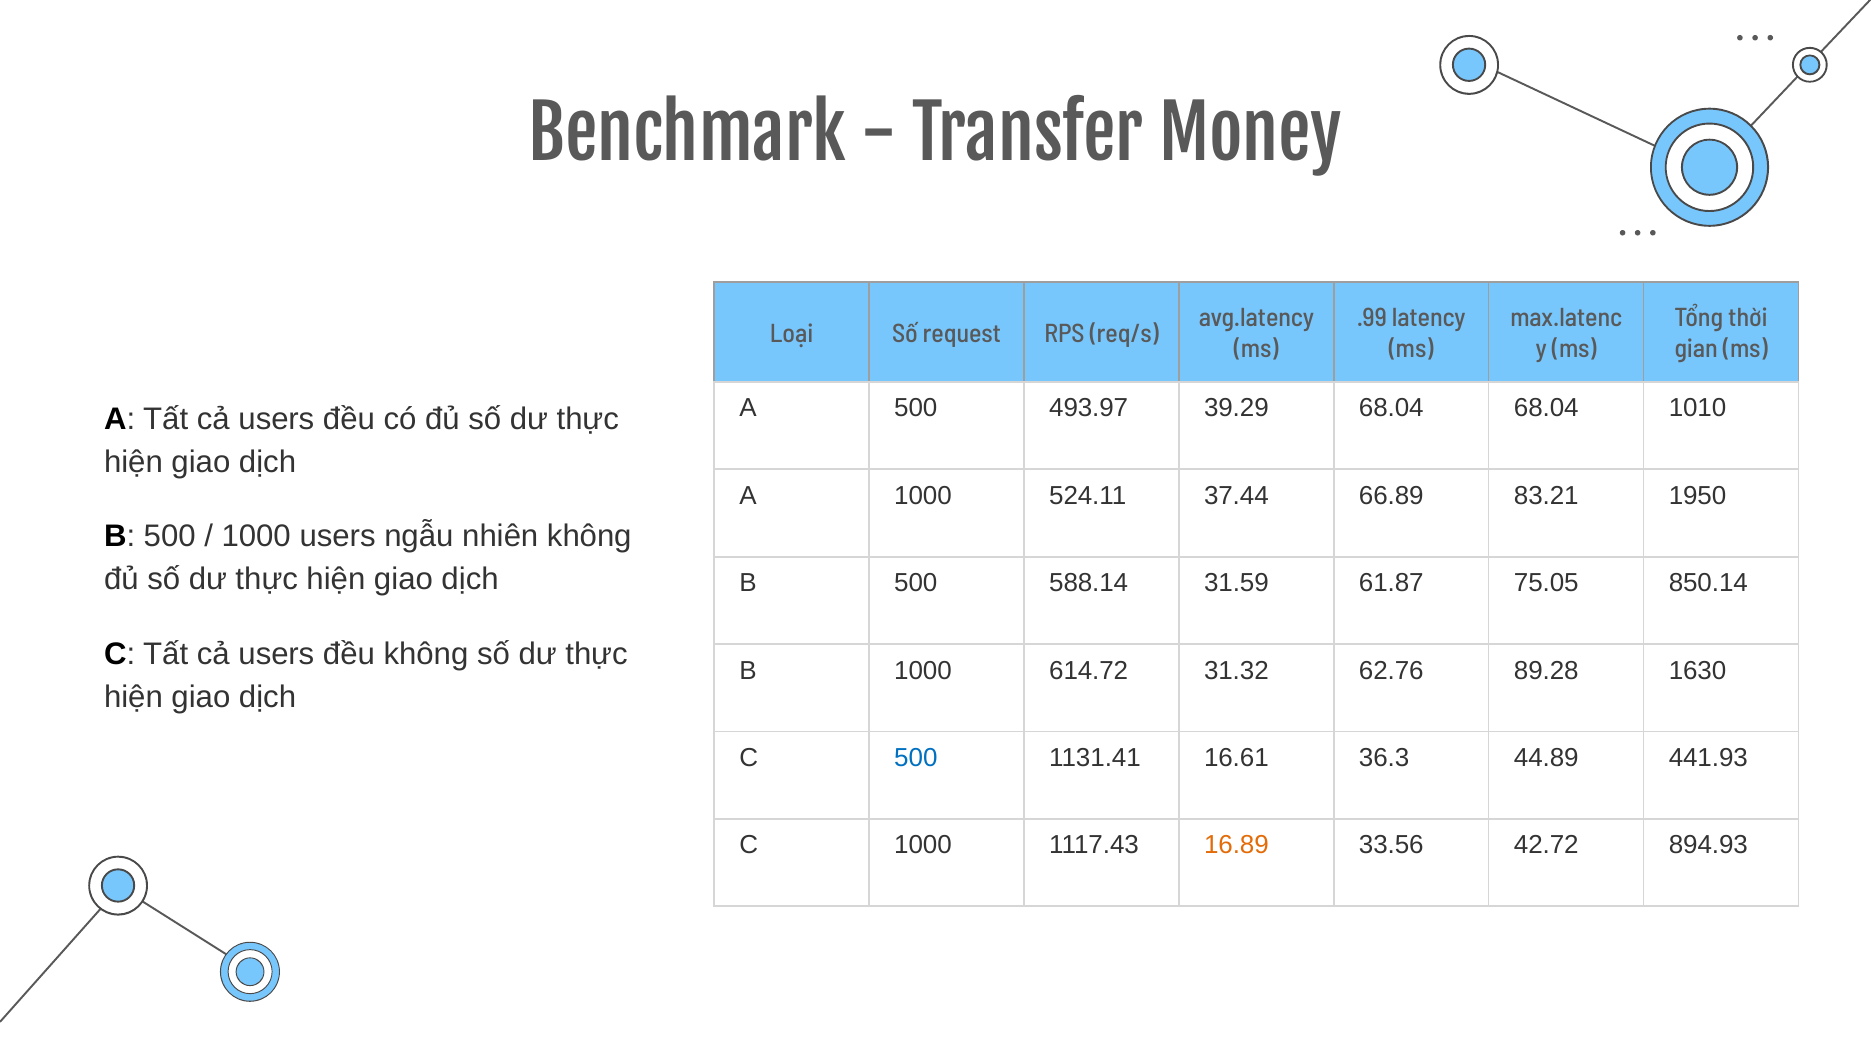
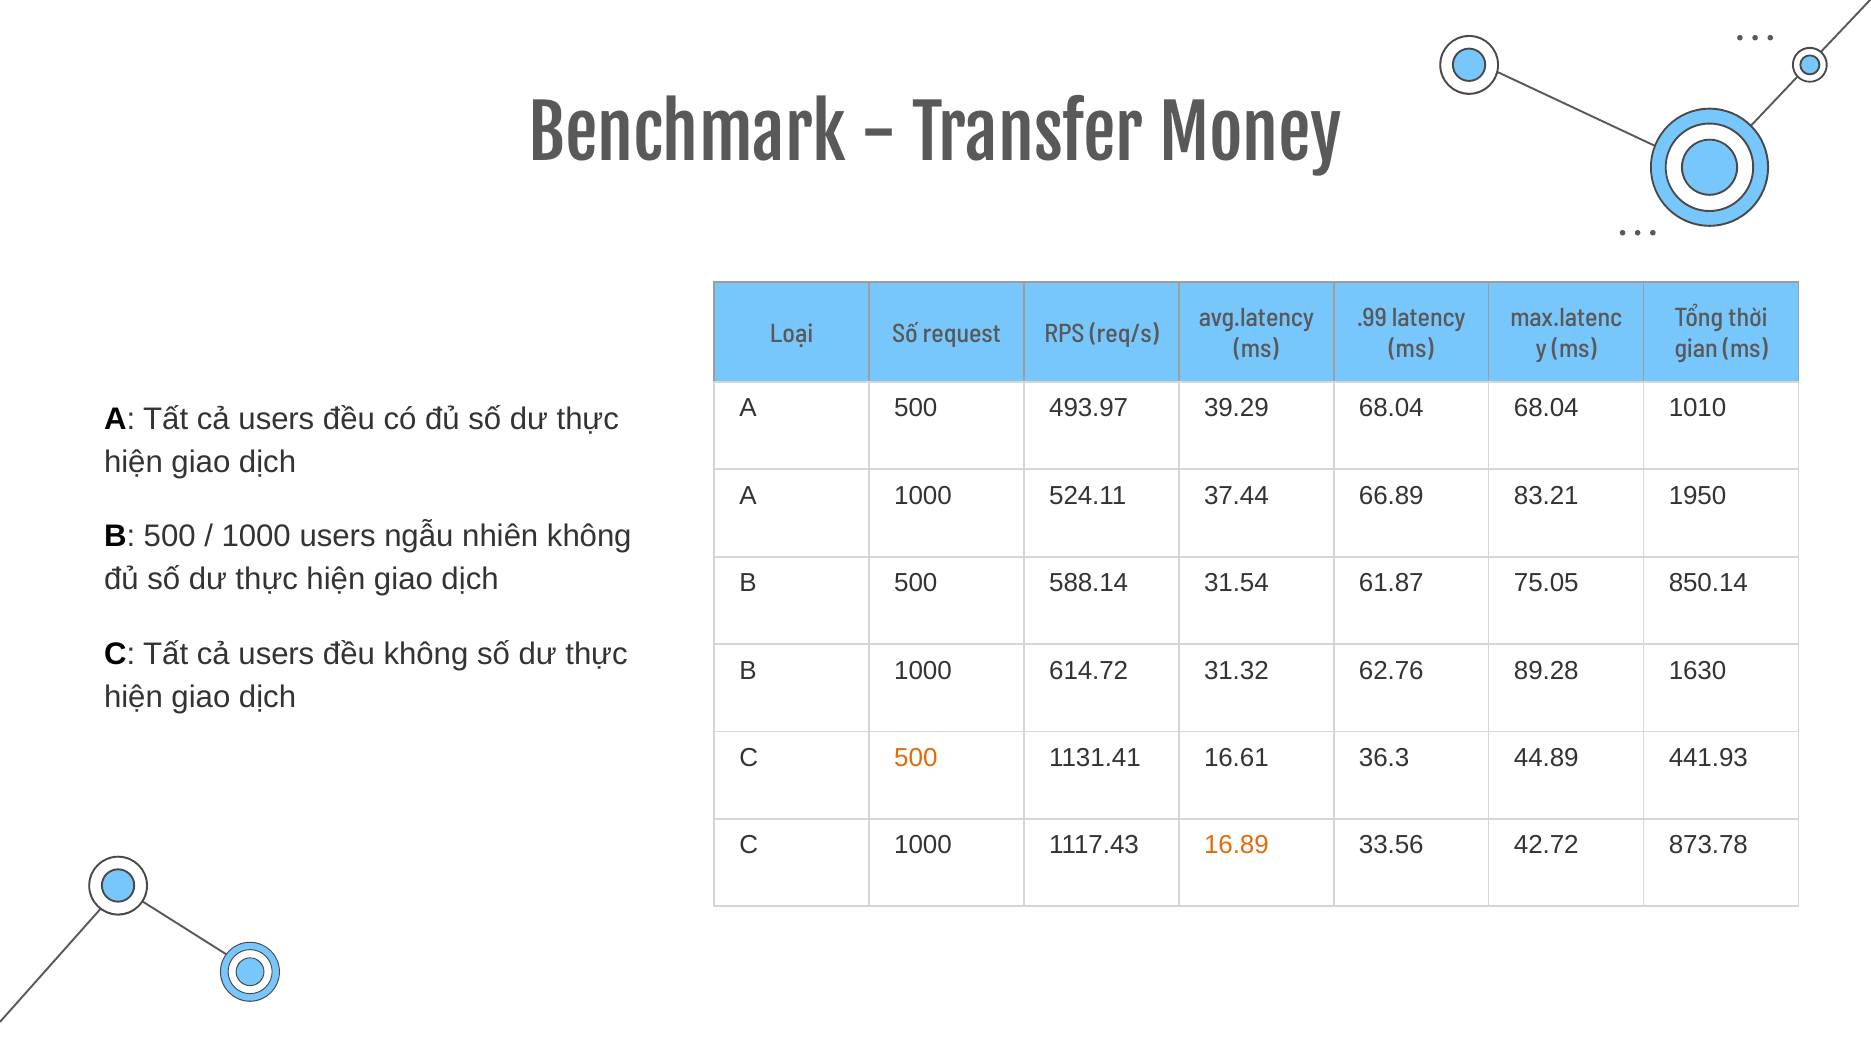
31.59: 31.59 -> 31.54 (1236, 583)
500 colour: blue -> orange (916, 758)
894.93: 894.93 -> 873.78 (1708, 846)
